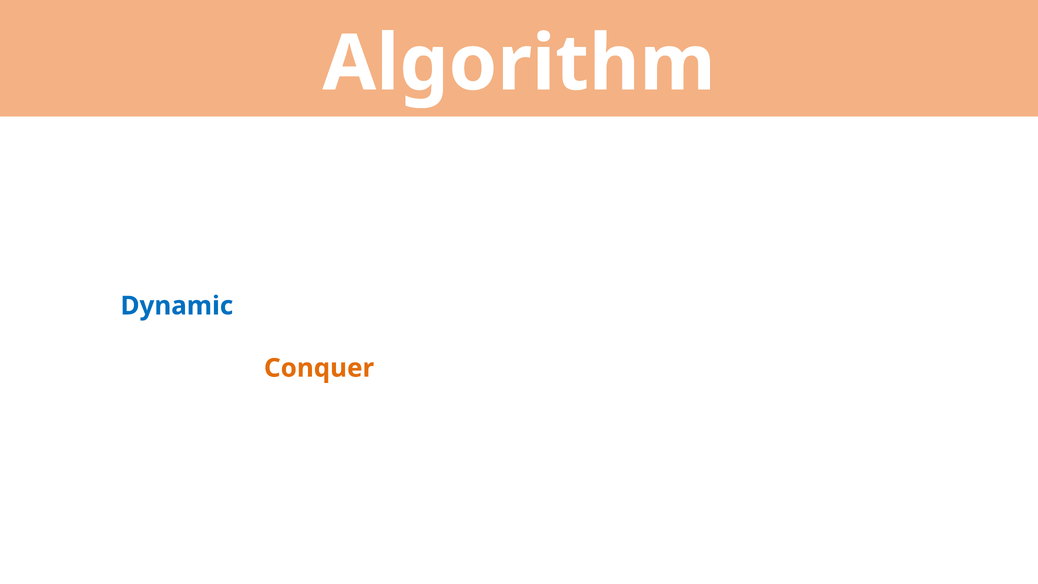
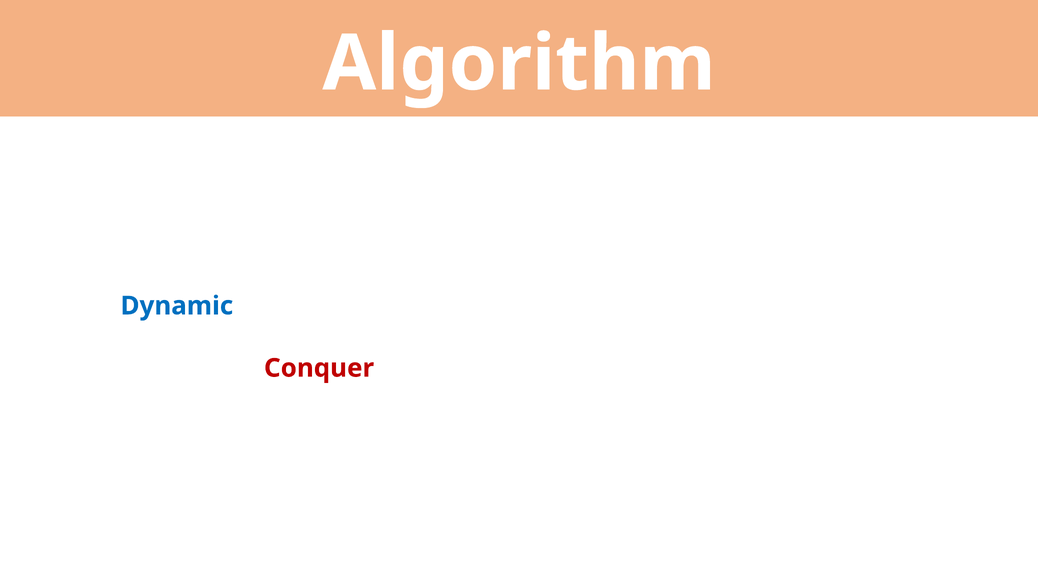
Conquer colour: orange -> red (319, 368)
